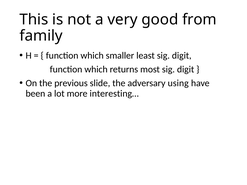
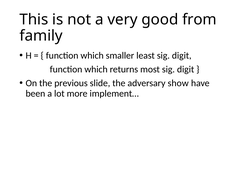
using: using -> show (178, 83)
interesting…: interesting… -> implement… (114, 94)
